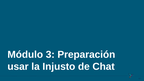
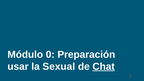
3: 3 -> 0 (50, 54)
Injusto: Injusto -> Sexual (59, 67)
Chat underline: none -> present (104, 67)
